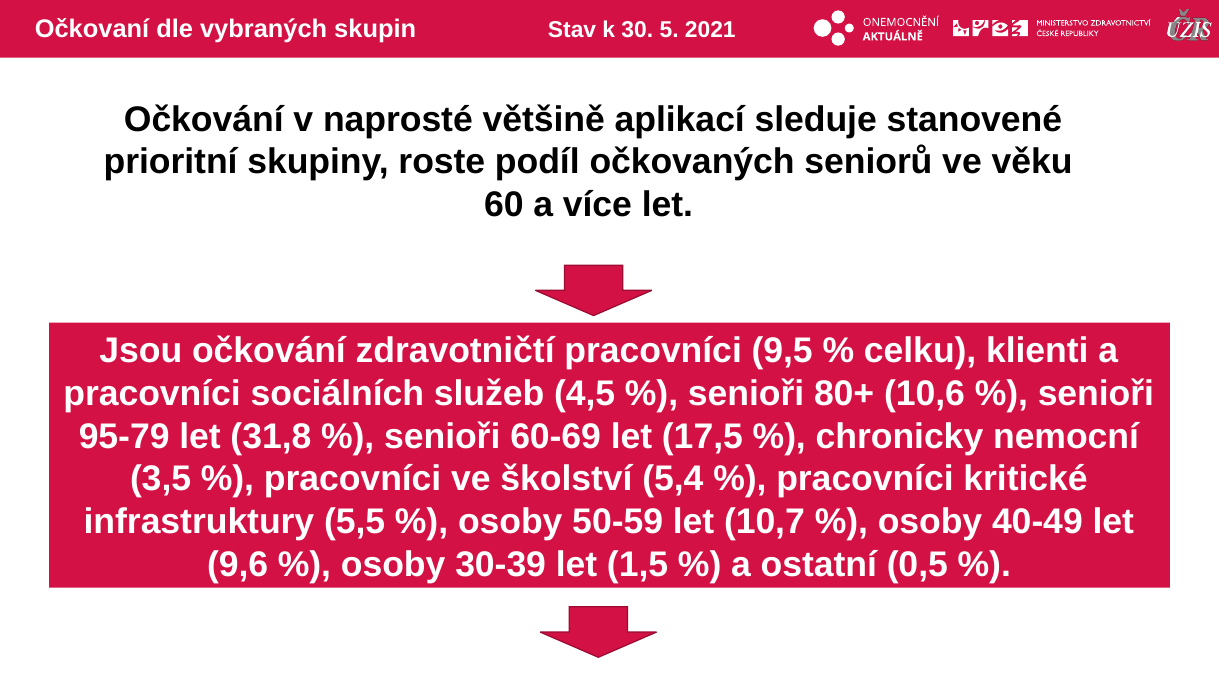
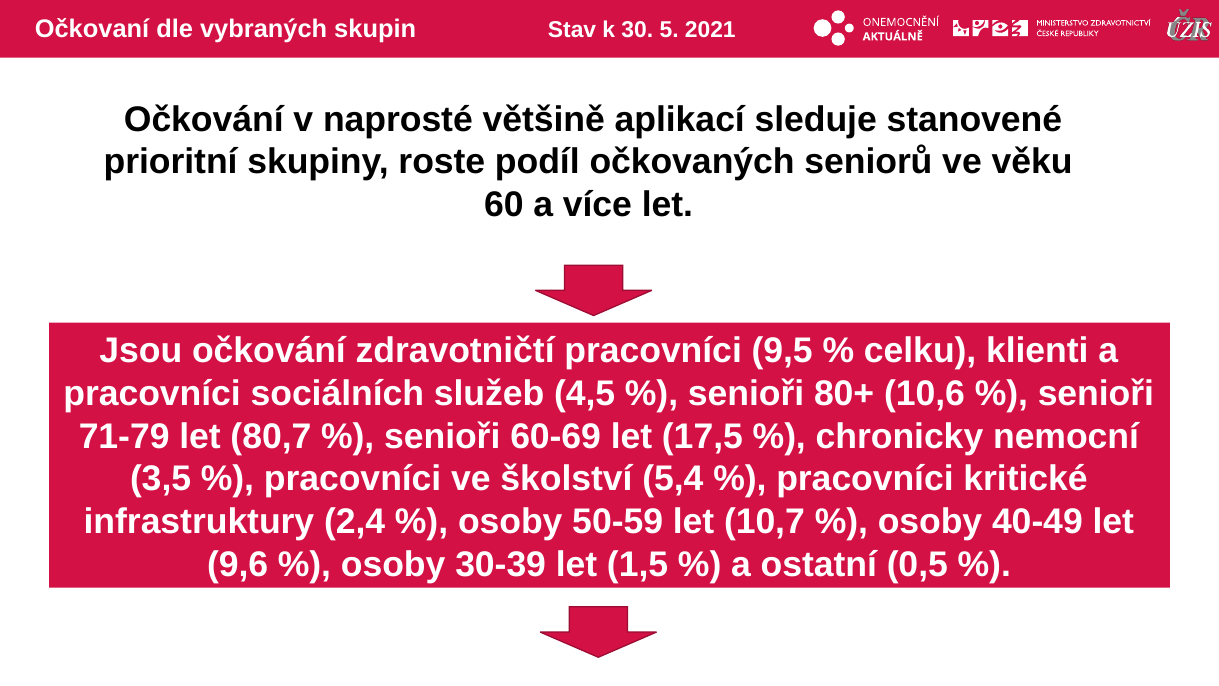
95-79: 95-79 -> 71-79 (124, 436)
31,8: 31,8 -> 80,7 (271, 436)
5,5: 5,5 -> 2,4 (355, 521)
